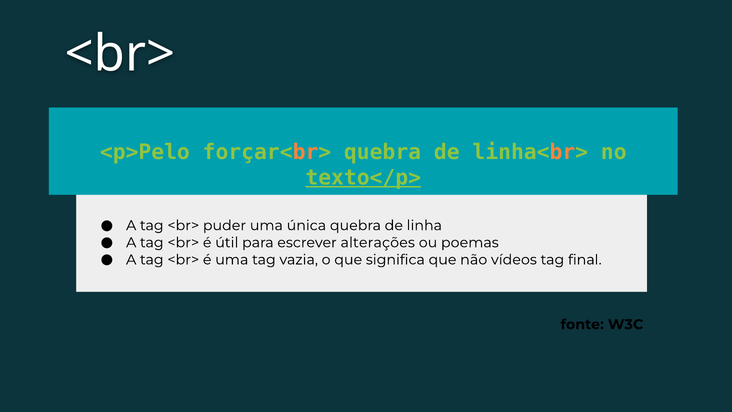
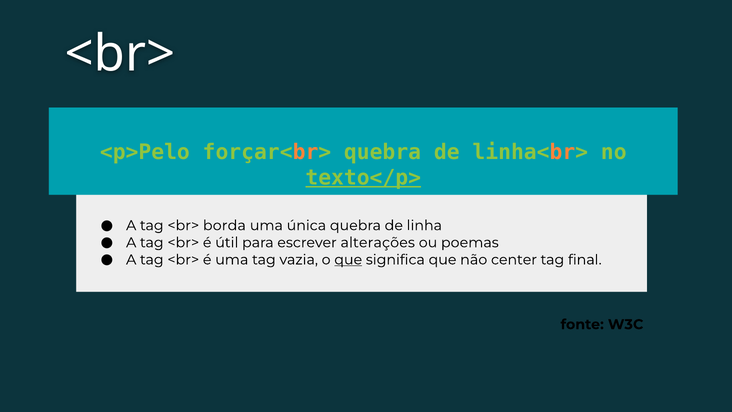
puder: puder -> borda (224, 225)
que underline: none -> present (348, 260)
vídeos: vídeos -> center (514, 260)
